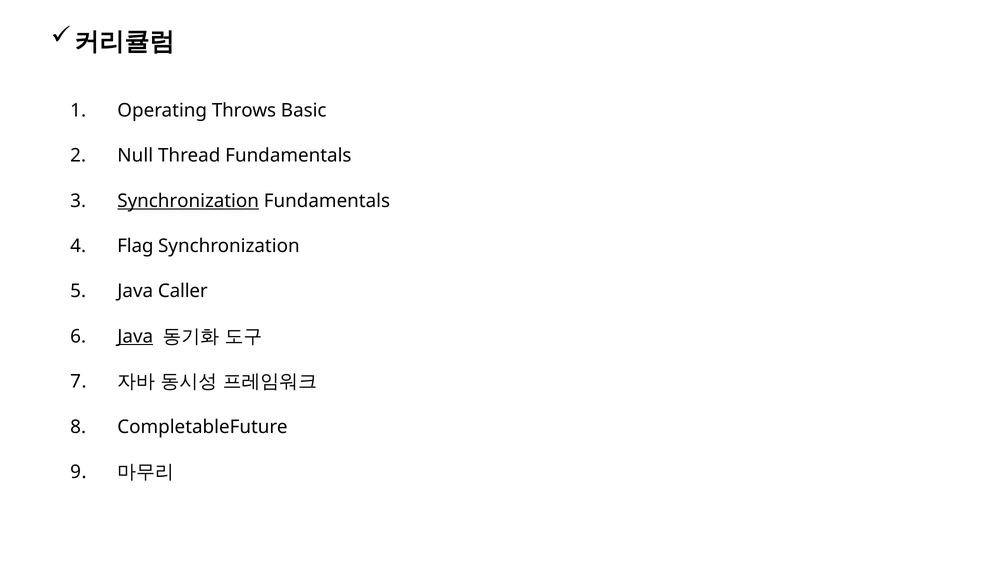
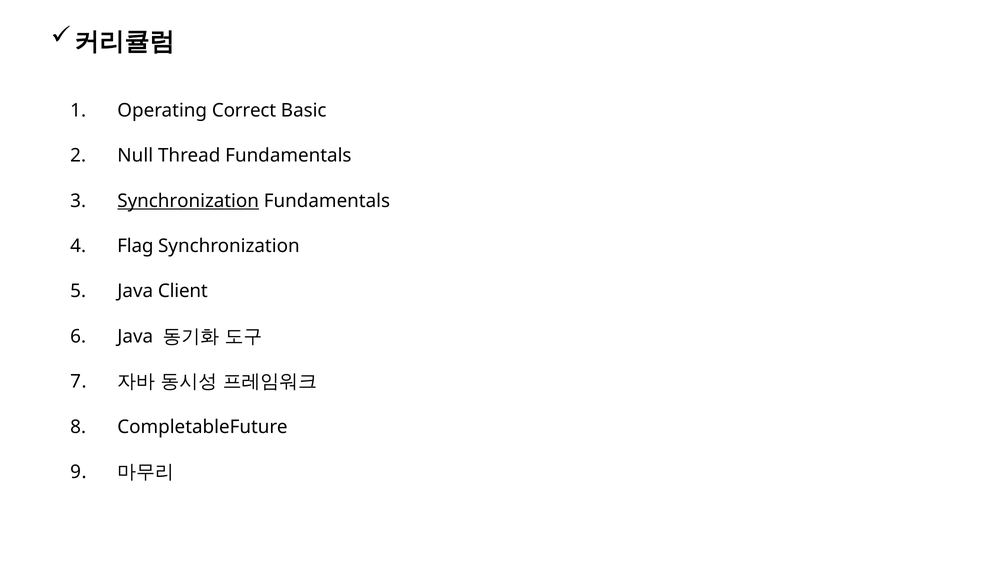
Throws: Throws -> Correct (244, 110)
Caller: Caller -> Client (183, 291)
Java underline: present -> none (135, 337)
